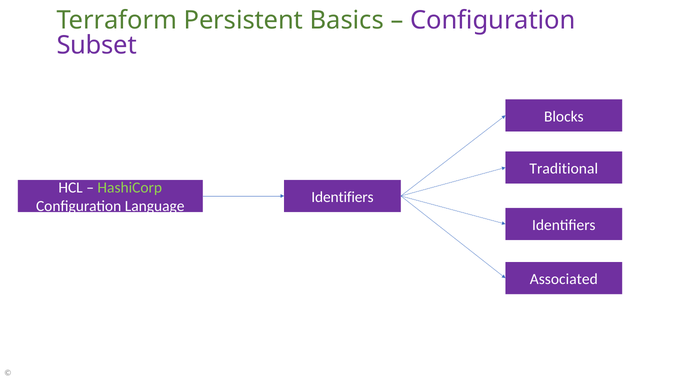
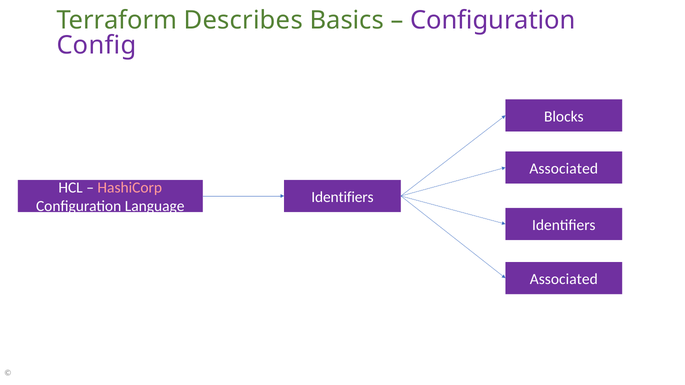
Persistent: Persistent -> Describes (243, 20)
Subset: Subset -> Config (96, 45)
Traditional: Traditional -> Associated (564, 169)
HashiCorp colour: light green -> pink (130, 188)
